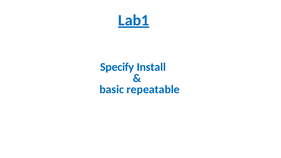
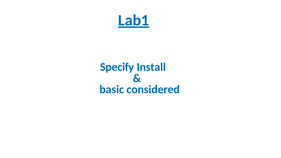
repeatable: repeatable -> considered (153, 89)
